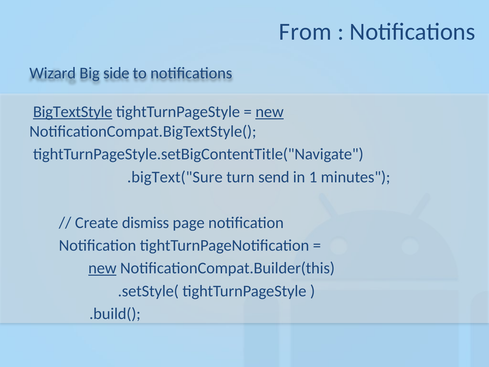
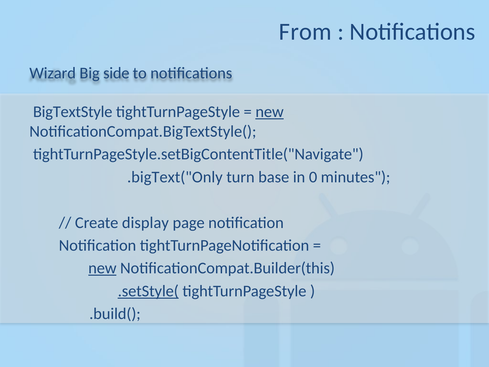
BigTextStyle underline: present -> none (73, 112)
.bigText("Sure: .bigText("Sure -> .bigText("Only (175, 177)
send: send -> base (274, 177)
1: 1 -> 0 (313, 177)
dismiss: dismiss -> display (145, 222)
.setStyle( underline: none -> present (148, 291)
